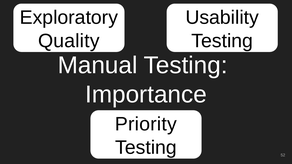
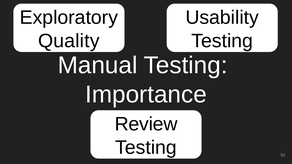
Priority: Priority -> Review (146, 124)
